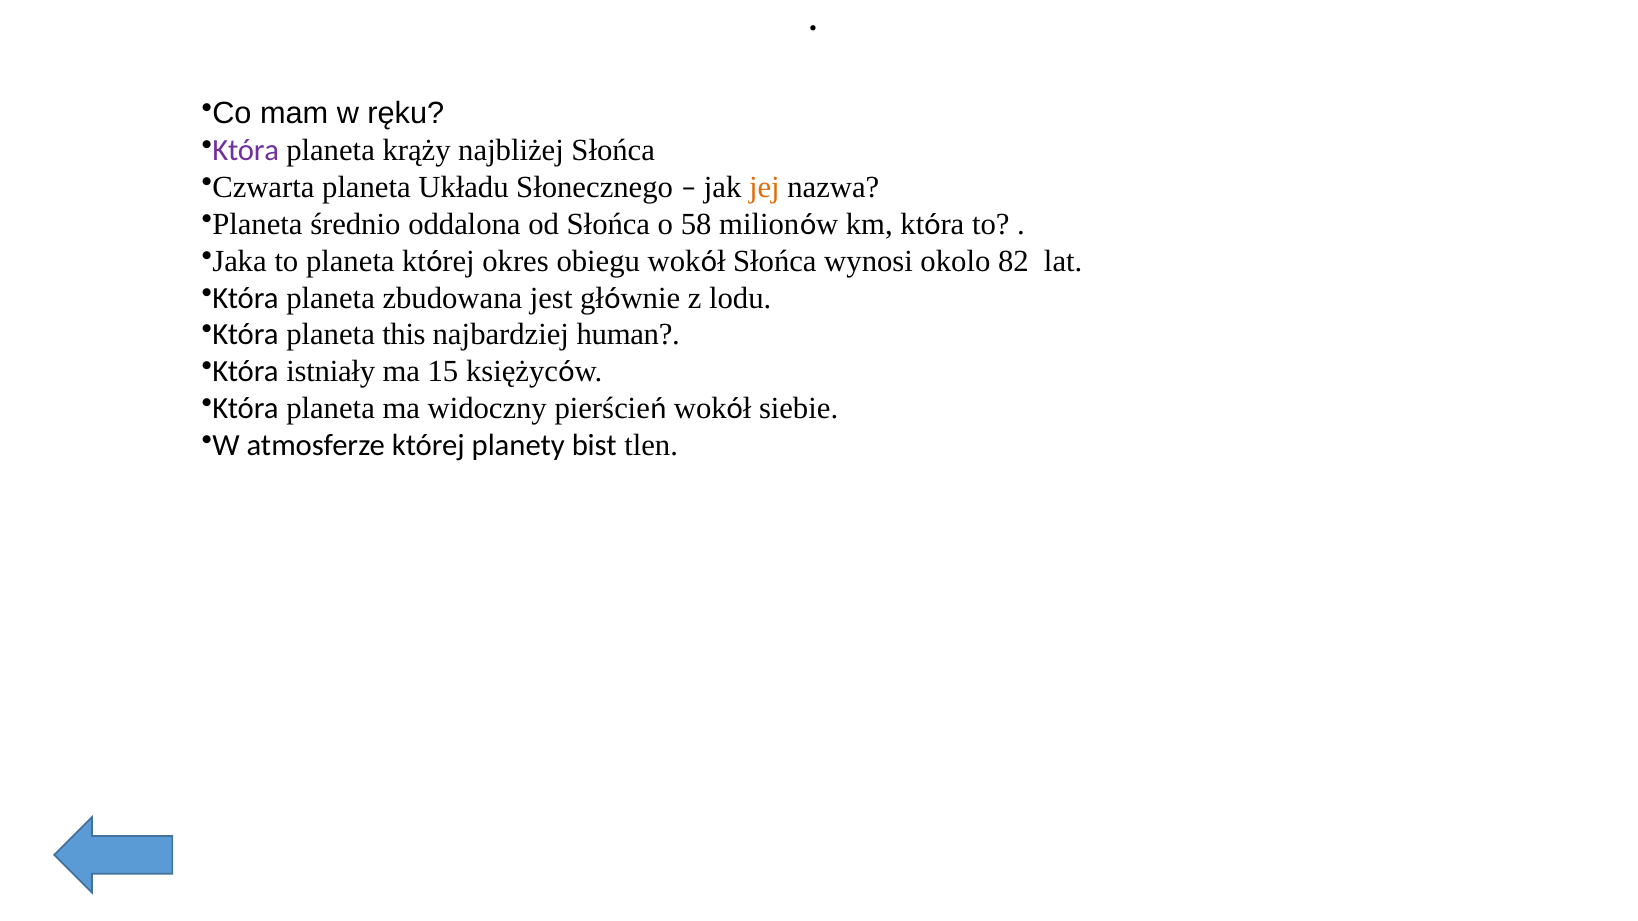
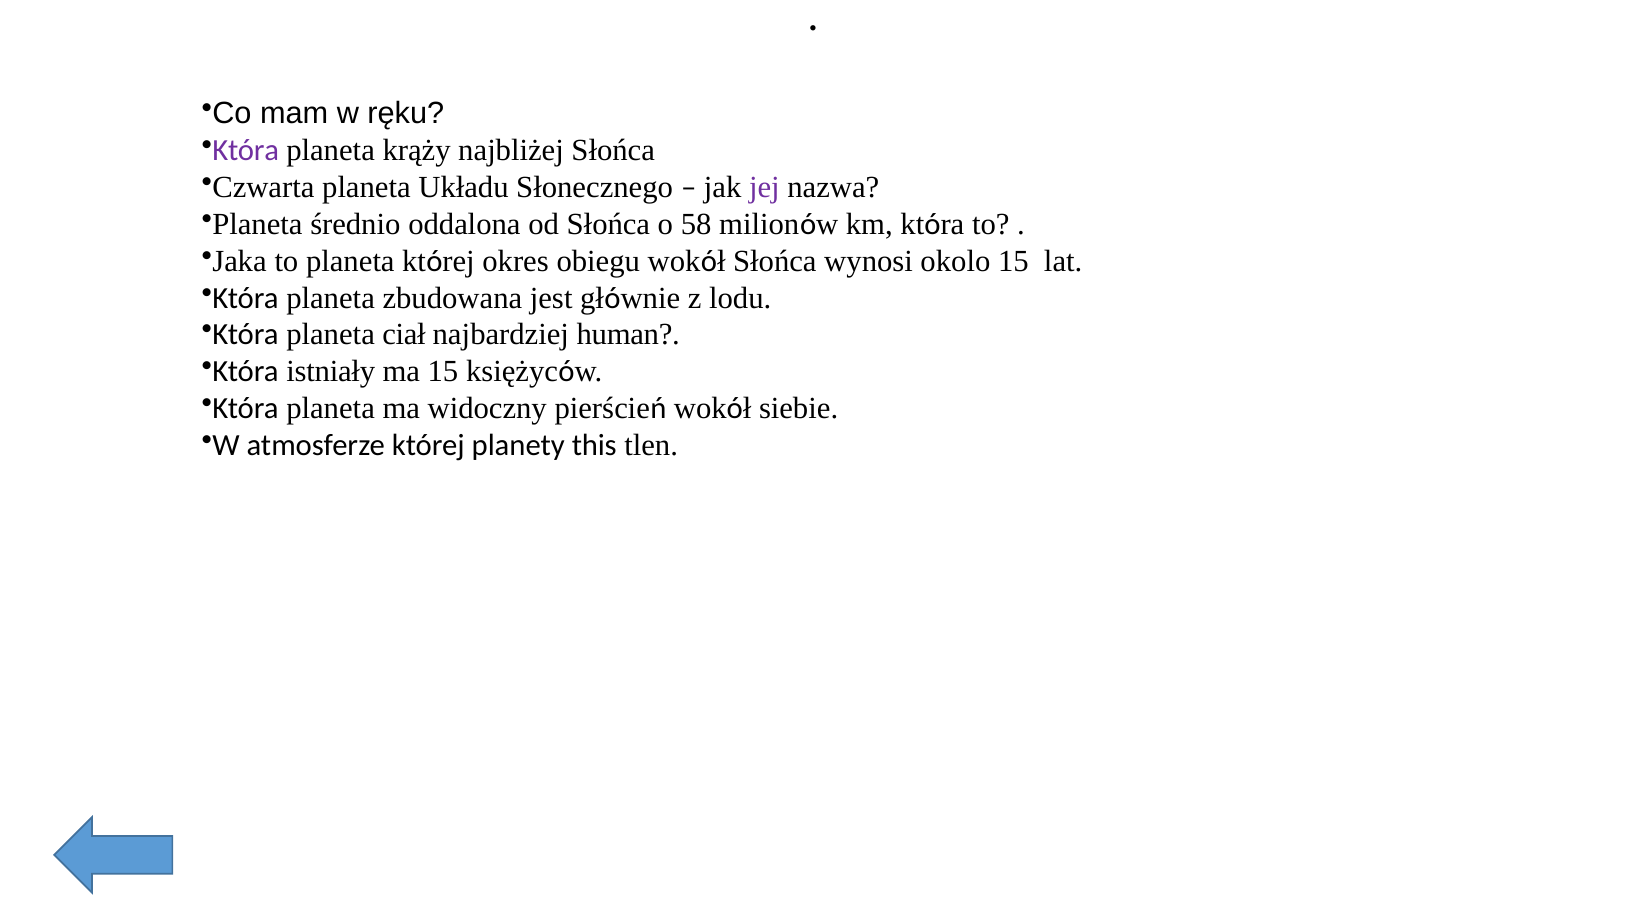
jej colour: orange -> purple (764, 188)
okolo 82: 82 -> 15 (1013, 261)
this: this -> ciał (404, 335)
bist: bist -> this (594, 446)
